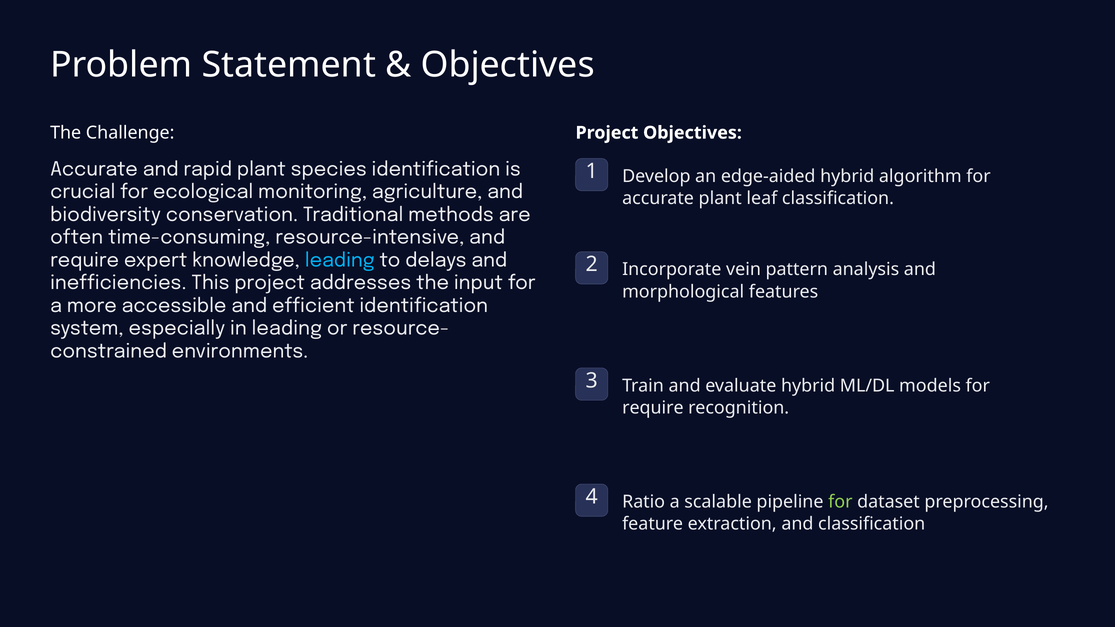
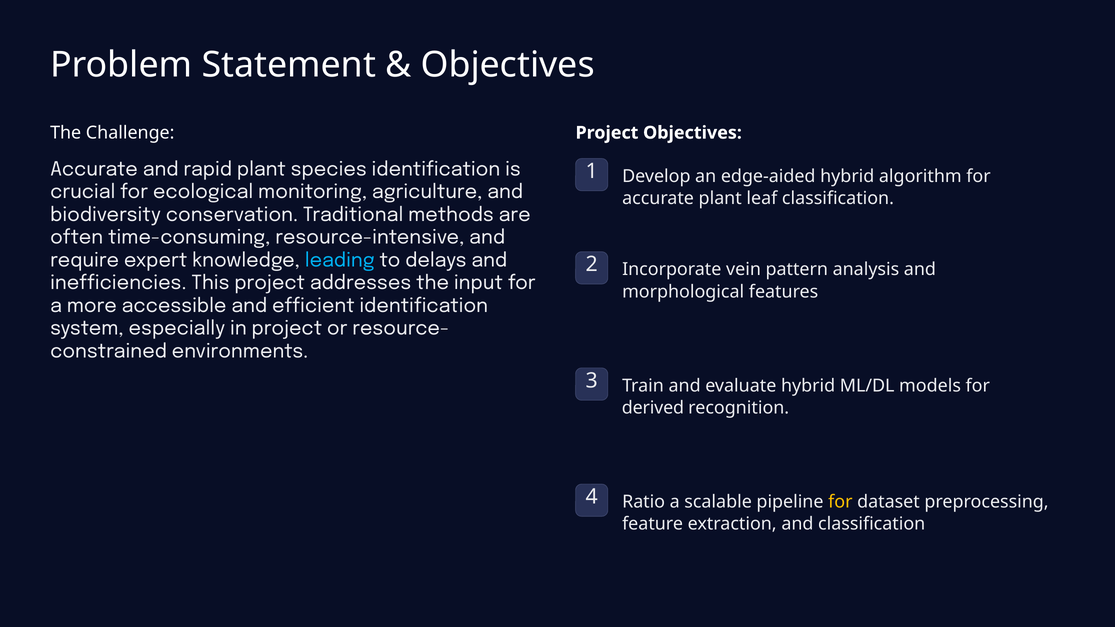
in leading: leading -> project (287, 328)
require: require -> derived (653, 408)
for colour: light green -> yellow (840, 502)
